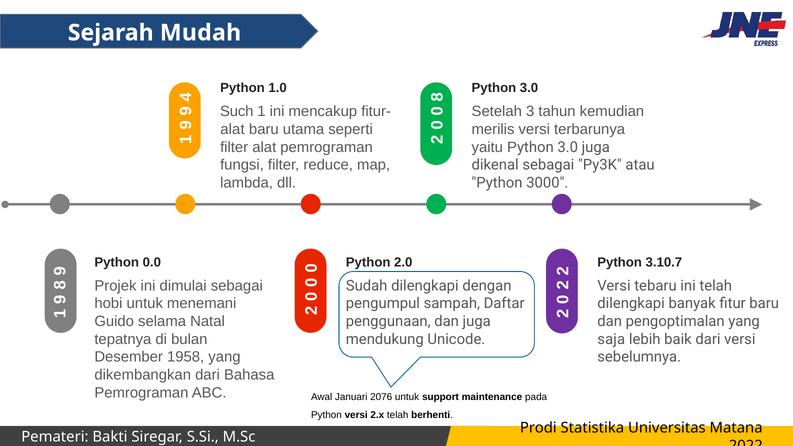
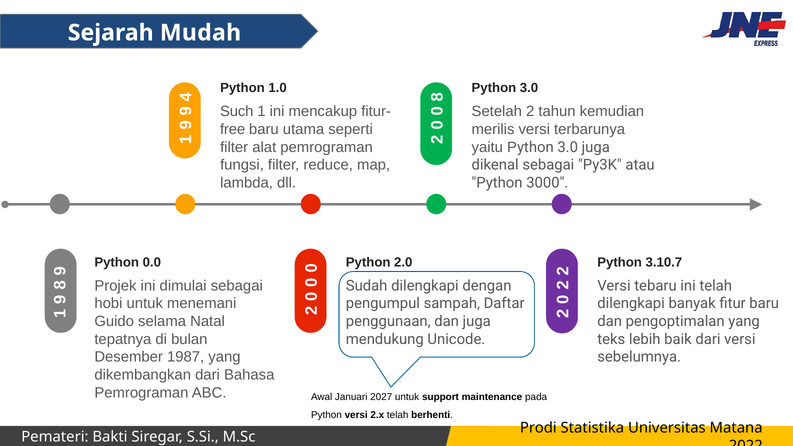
Setelah 3: 3 -> 2 (530, 112)
alat: alat -> free (233, 129)
saja: saja -> teks (611, 339)
1958: 1958 -> 1987 (186, 357)
2076: 2076 -> 2027 (381, 397)
